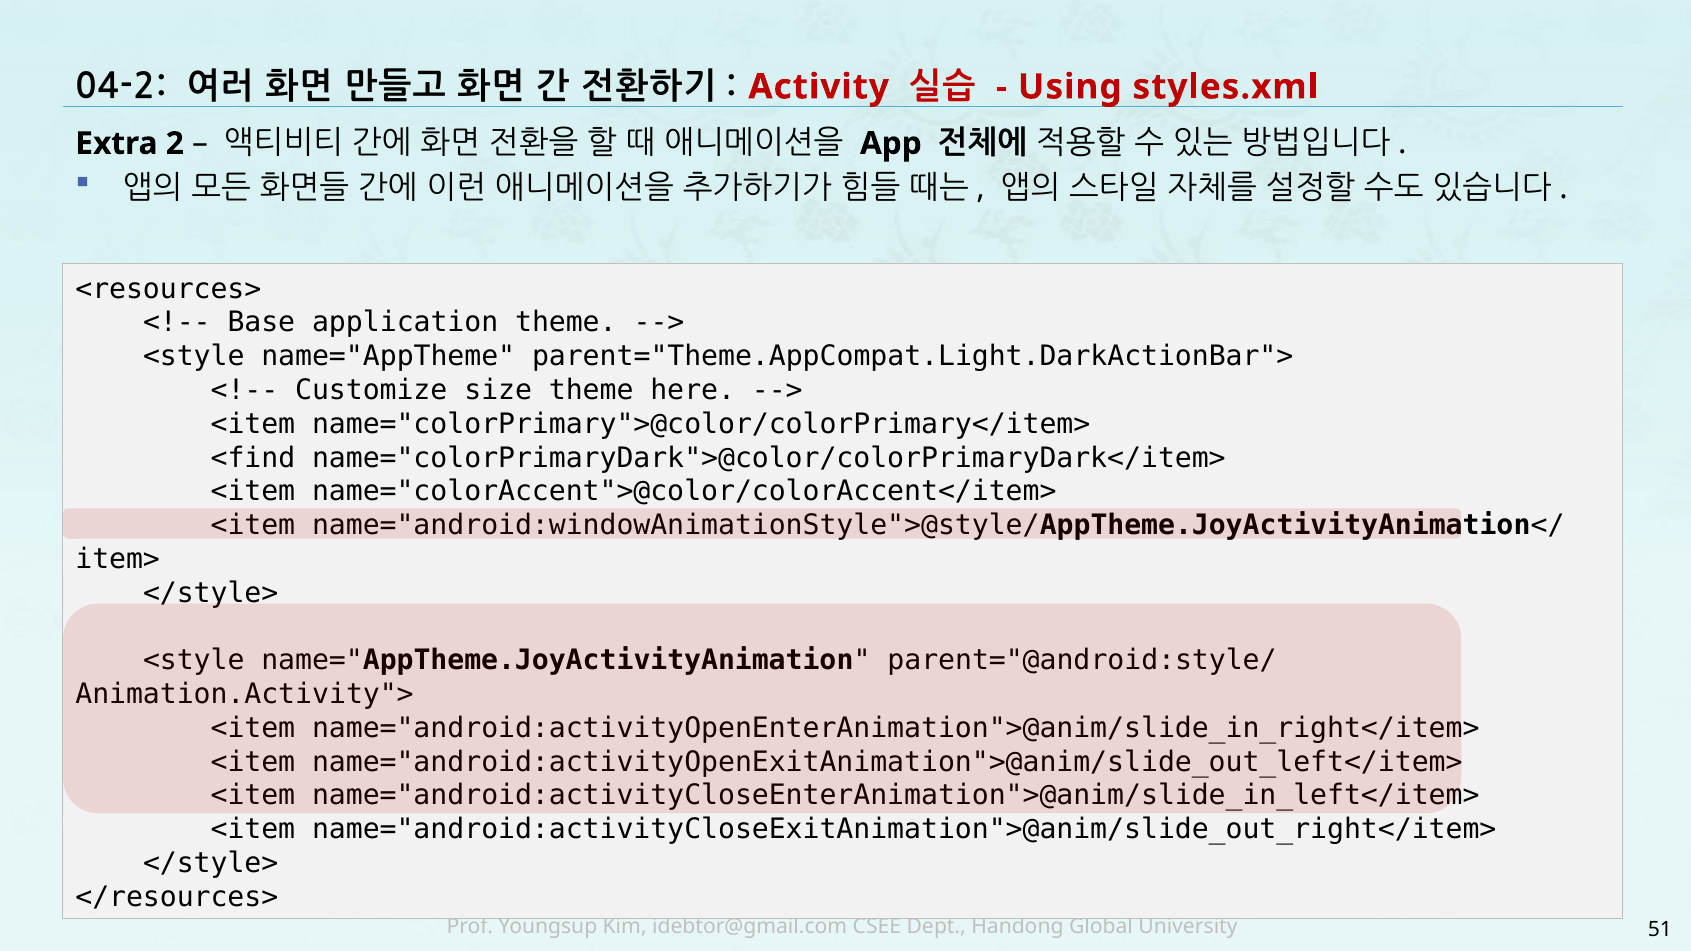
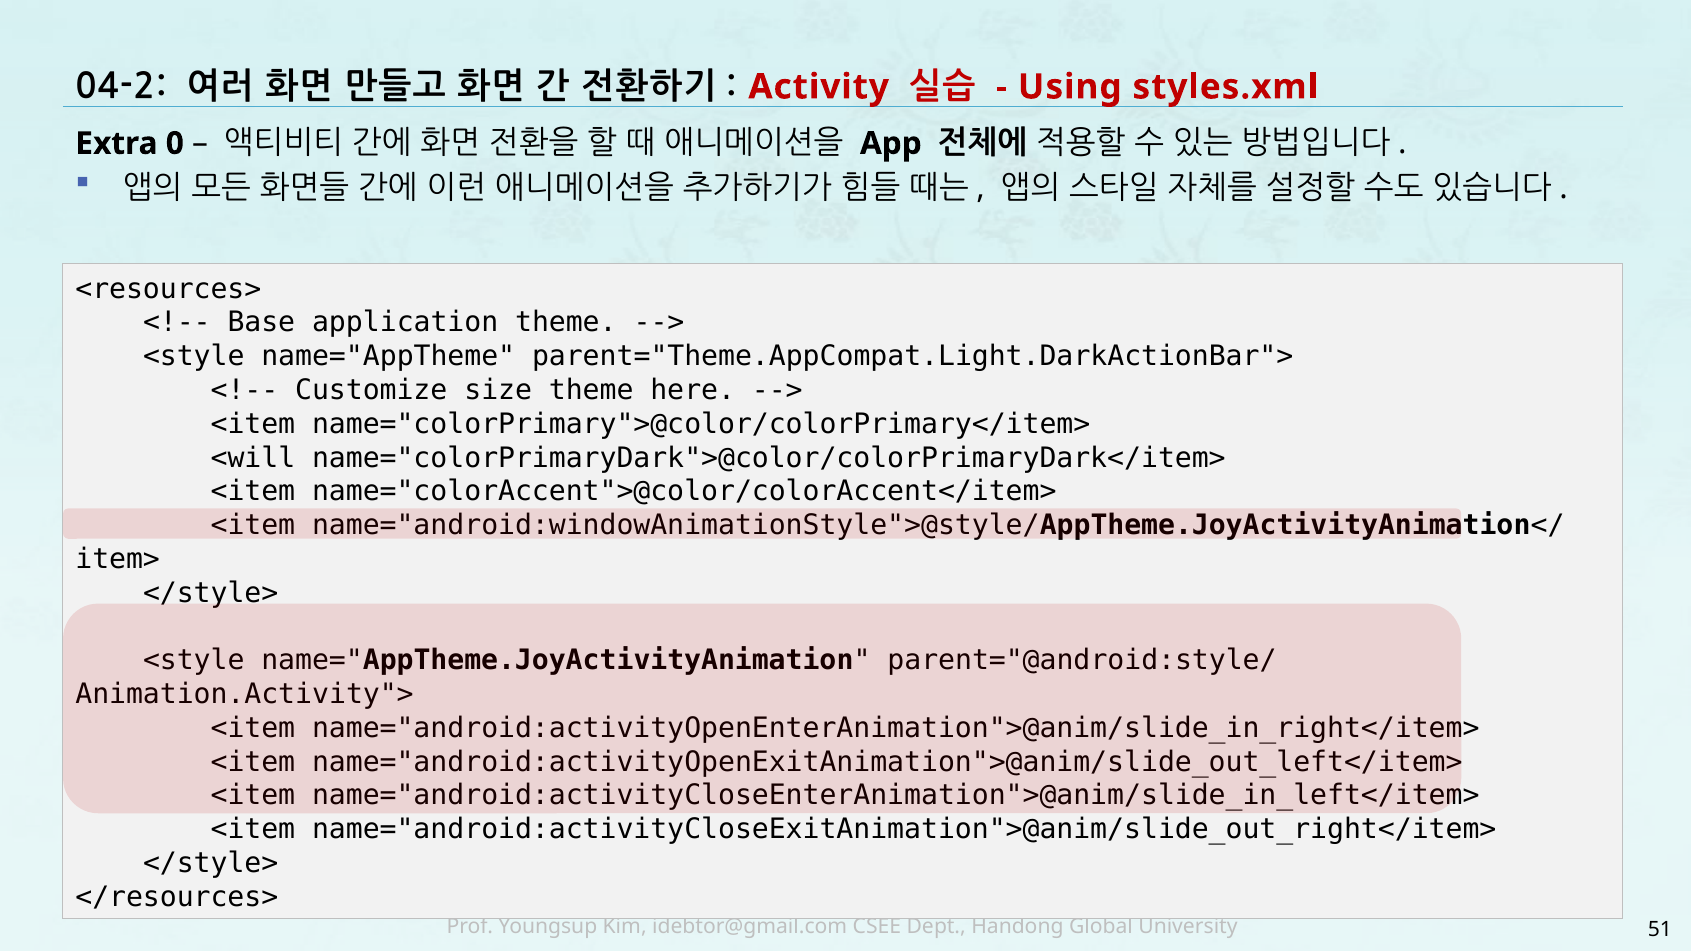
2: 2 -> 0 (175, 144)
<find: <find -> <will (253, 458)
